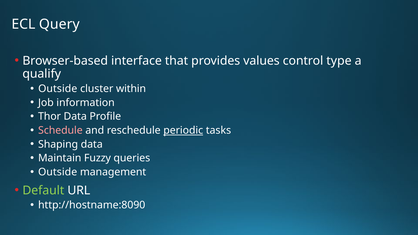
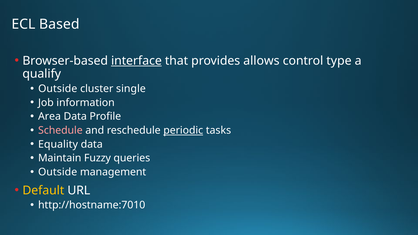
Query: Query -> Based (59, 24)
interface underline: none -> present (136, 61)
values: values -> allows (261, 61)
within: within -> single (131, 89)
Thor: Thor -> Area (50, 117)
Shaping: Shaping -> Equality (58, 144)
Default colour: light green -> yellow (43, 190)
http://hostname:8090: http://hostname:8090 -> http://hostname:7010 (92, 205)
